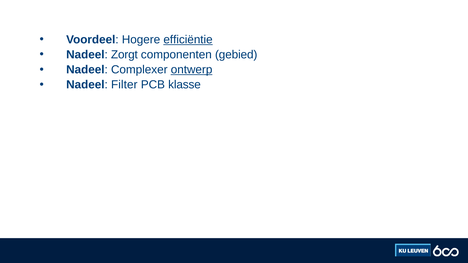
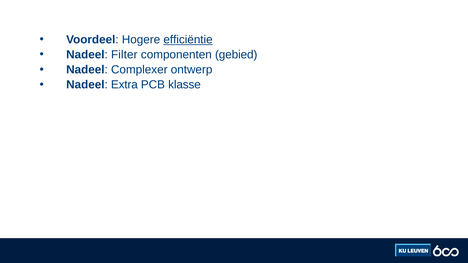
Zorgt: Zorgt -> Filter (124, 55)
ontwerp underline: present -> none (192, 70)
Filter: Filter -> Extra (124, 85)
